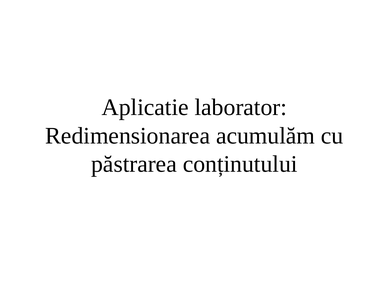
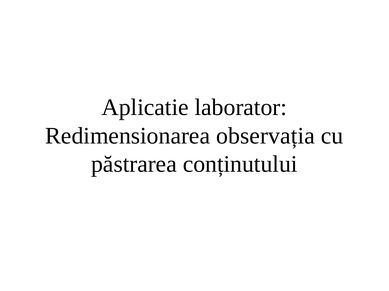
acumulăm: acumulăm -> observația (265, 136)
